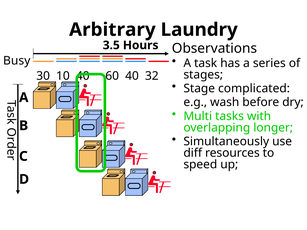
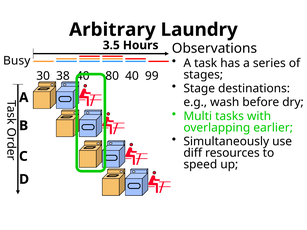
10: 10 -> 38 (63, 76)
60: 60 -> 80 (112, 76)
32: 32 -> 99 (152, 76)
complicated: complicated -> destinations (254, 89)
longer: longer -> earlier (273, 128)
